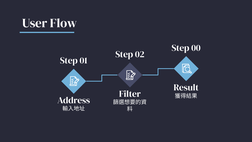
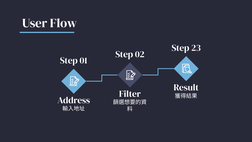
00: 00 -> 23 (196, 48)
